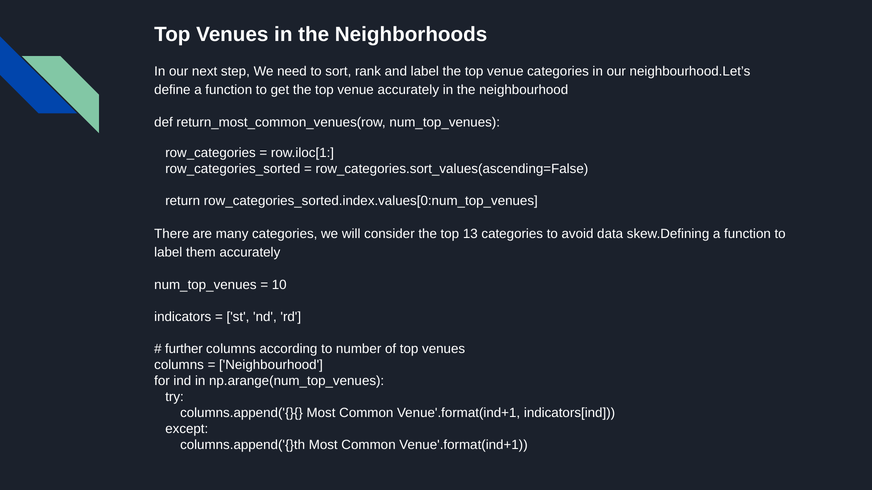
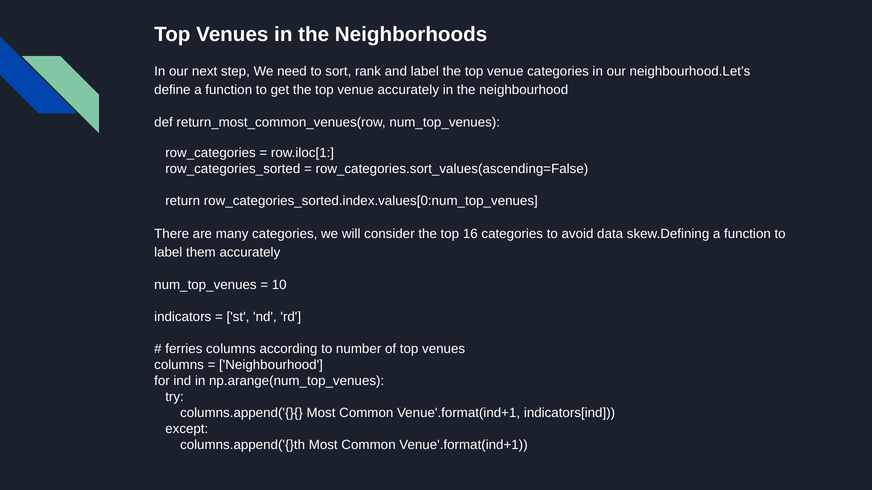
13: 13 -> 16 (470, 234)
further: further -> ferries (184, 349)
